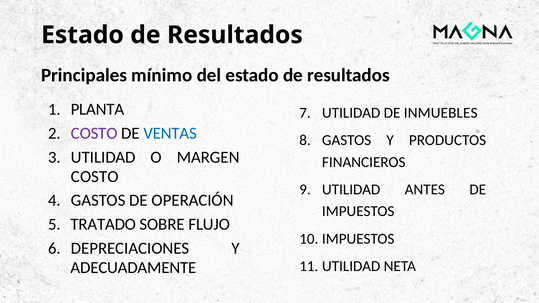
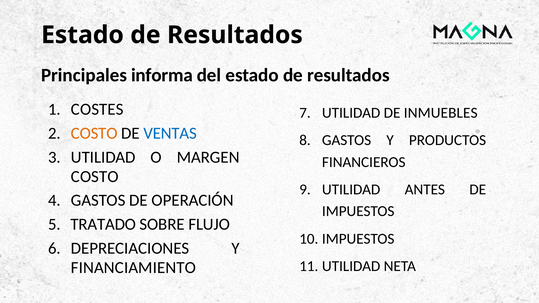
mínimo: mínimo -> informa (162, 75)
PLANTA: PLANTA -> COSTES (97, 109)
COSTO colour: purple -> orange (94, 133)
ADECUADAMENTE: ADECUADAMENTE -> FINANCIAMIENTO (133, 268)
